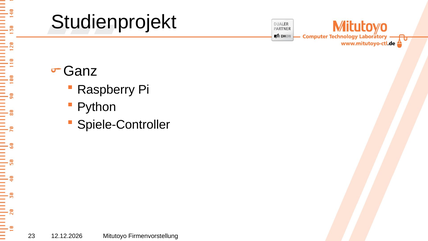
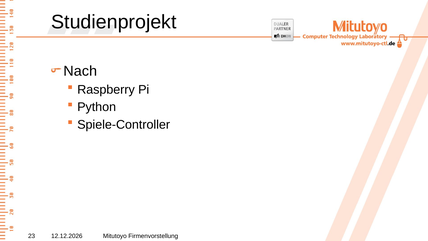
Ganz: Ganz -> Nach (80, 71)
